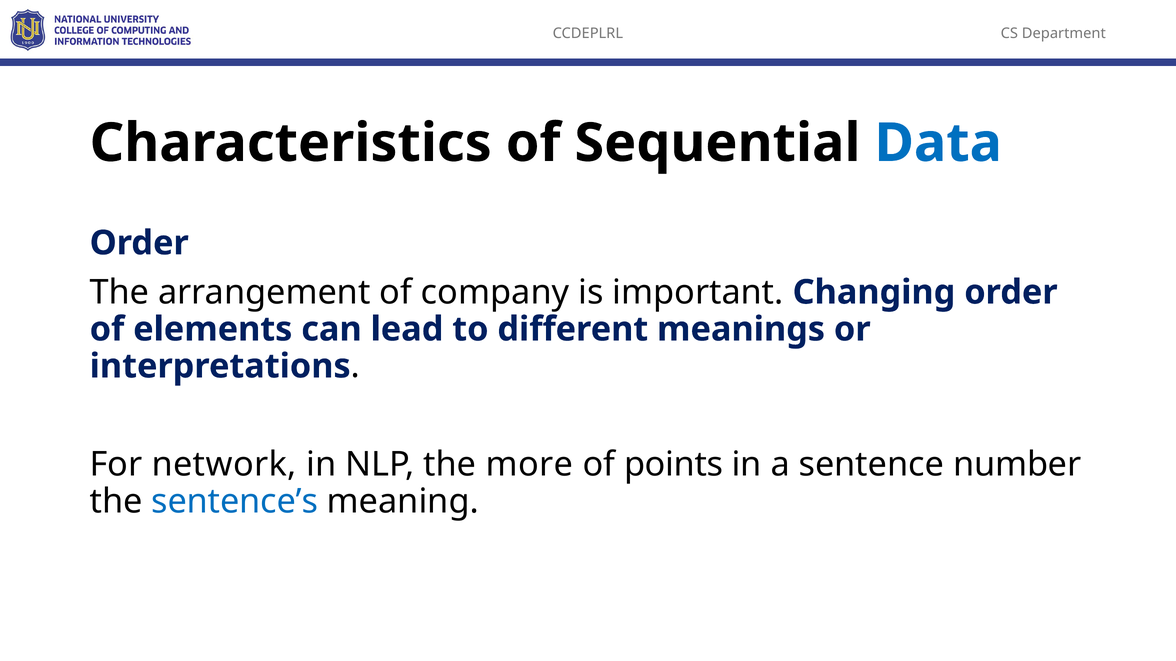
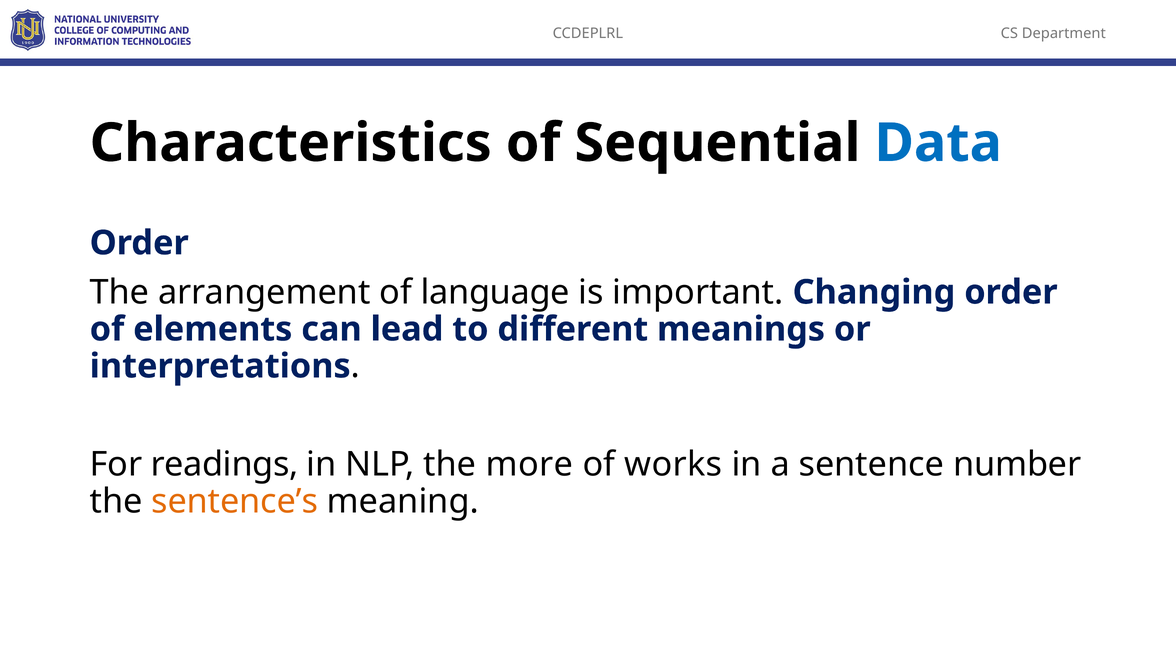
company: company -> language (495, 292)
network: network -> readings (224, 465)
points: points -> works (673, 465)
sentence’s colour: blue -> orange (235, 502)
